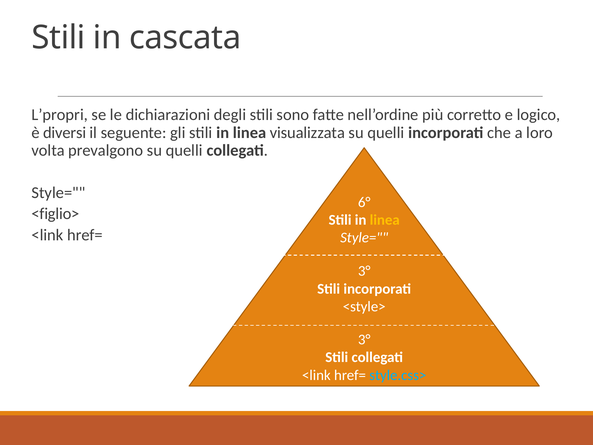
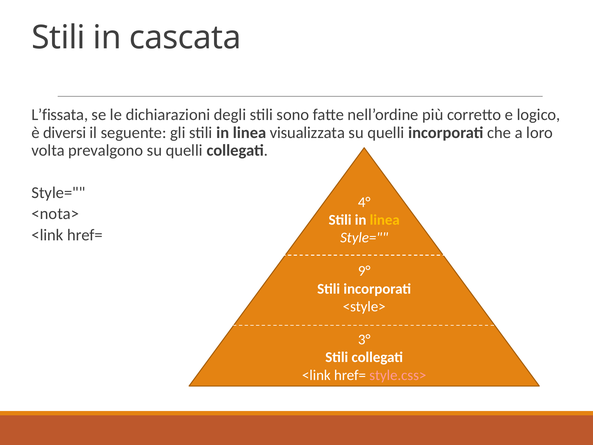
L’propri: L’propri -> L’fissata (60, 115)
6°: 6° -> 4° (364, 202)
<figlio>: <figlio> -> <nota> (55, 214)
3°: 3° -> 9° (364, 271)
style.css> colour: light blue -> pink (398, 375)
